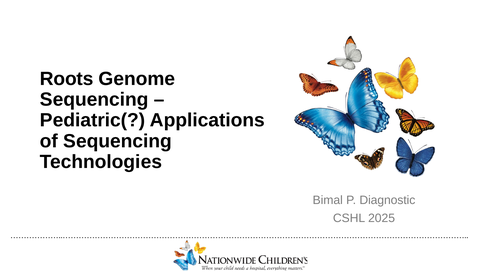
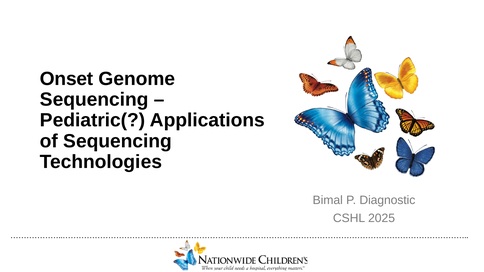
Roots: Roots -> Onset (67, 79)
